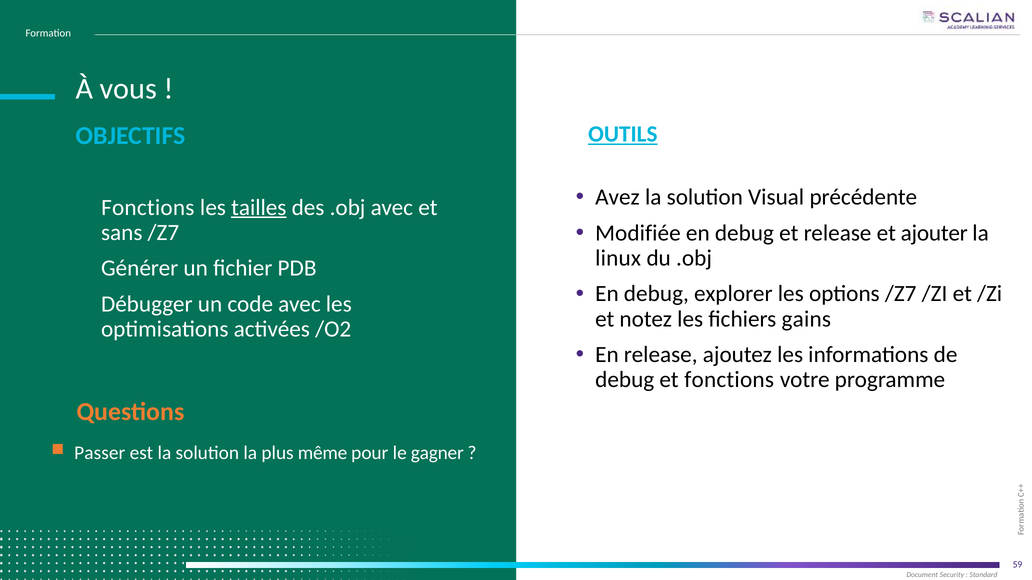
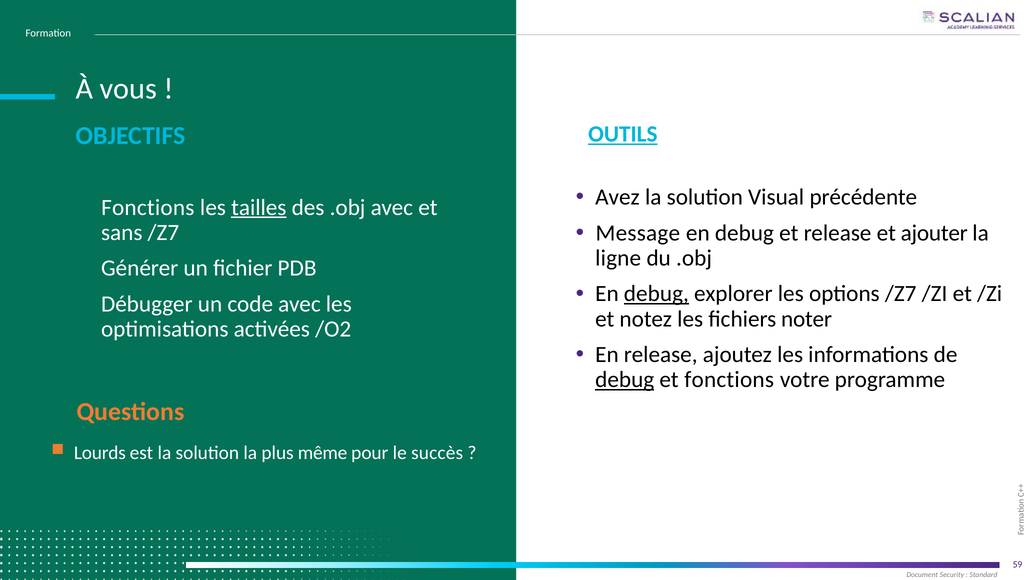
Modifiée: Modifiée -> Message (638, 233)
linux: linux -> ligne (618, 258)
debug underline: none -> present (656, 294)
gains: gains -> noter (807, 319)
debug underline: none -> present (625, 380)
Passer: Passer -> Lourds (100, 453)
gagner: gagner -> succès (437, 453)
